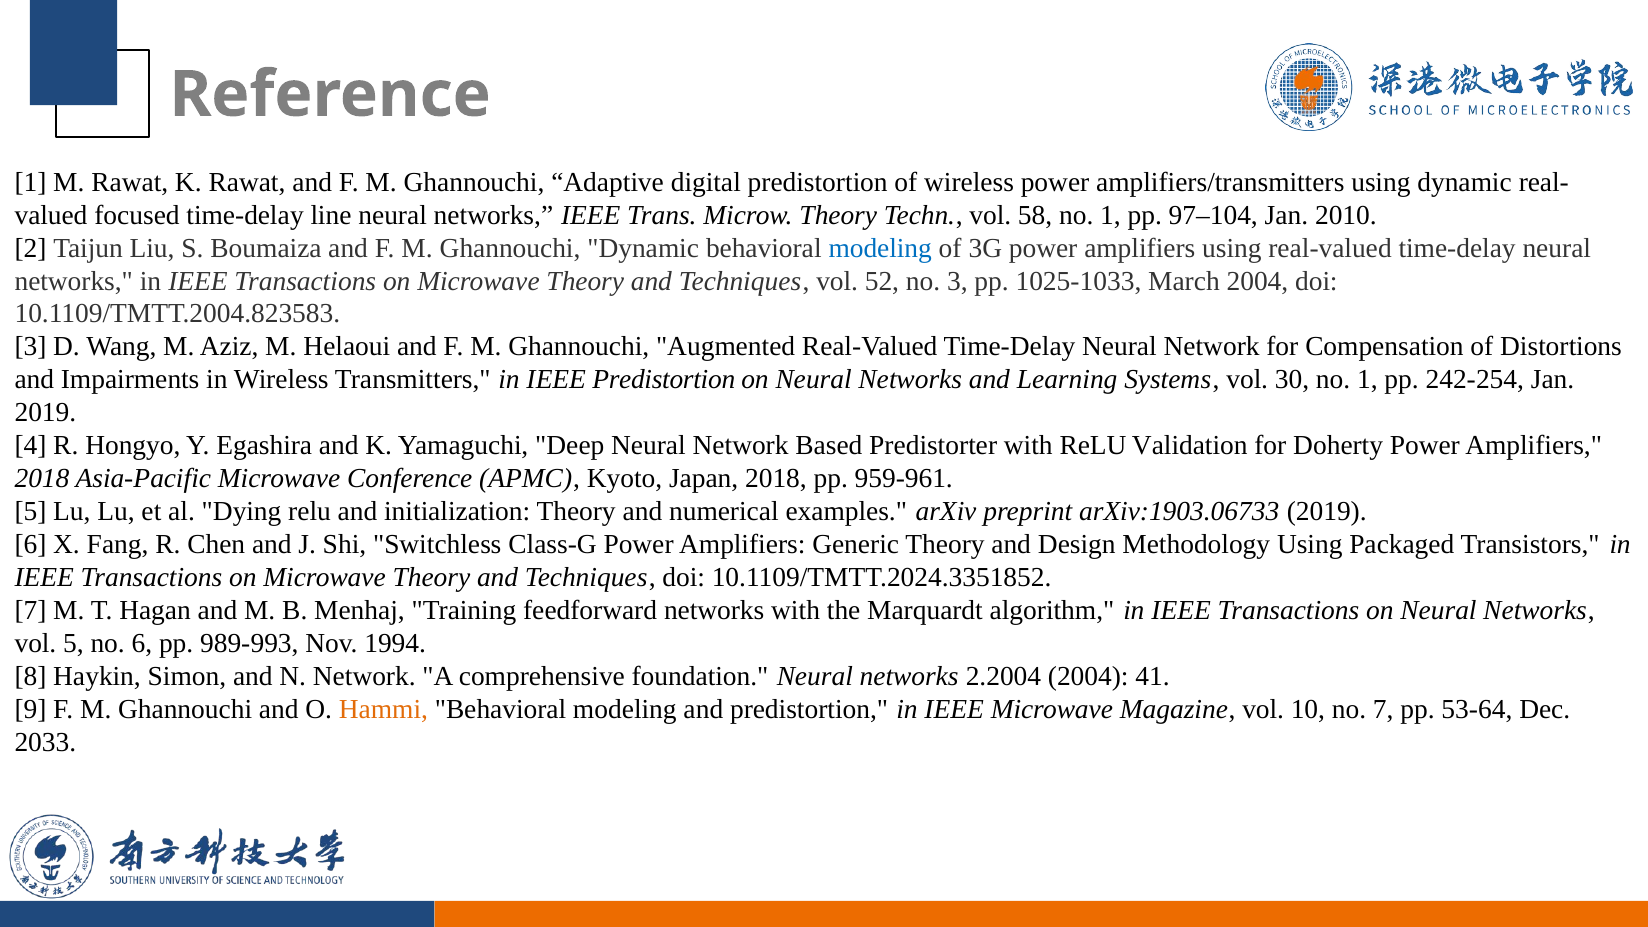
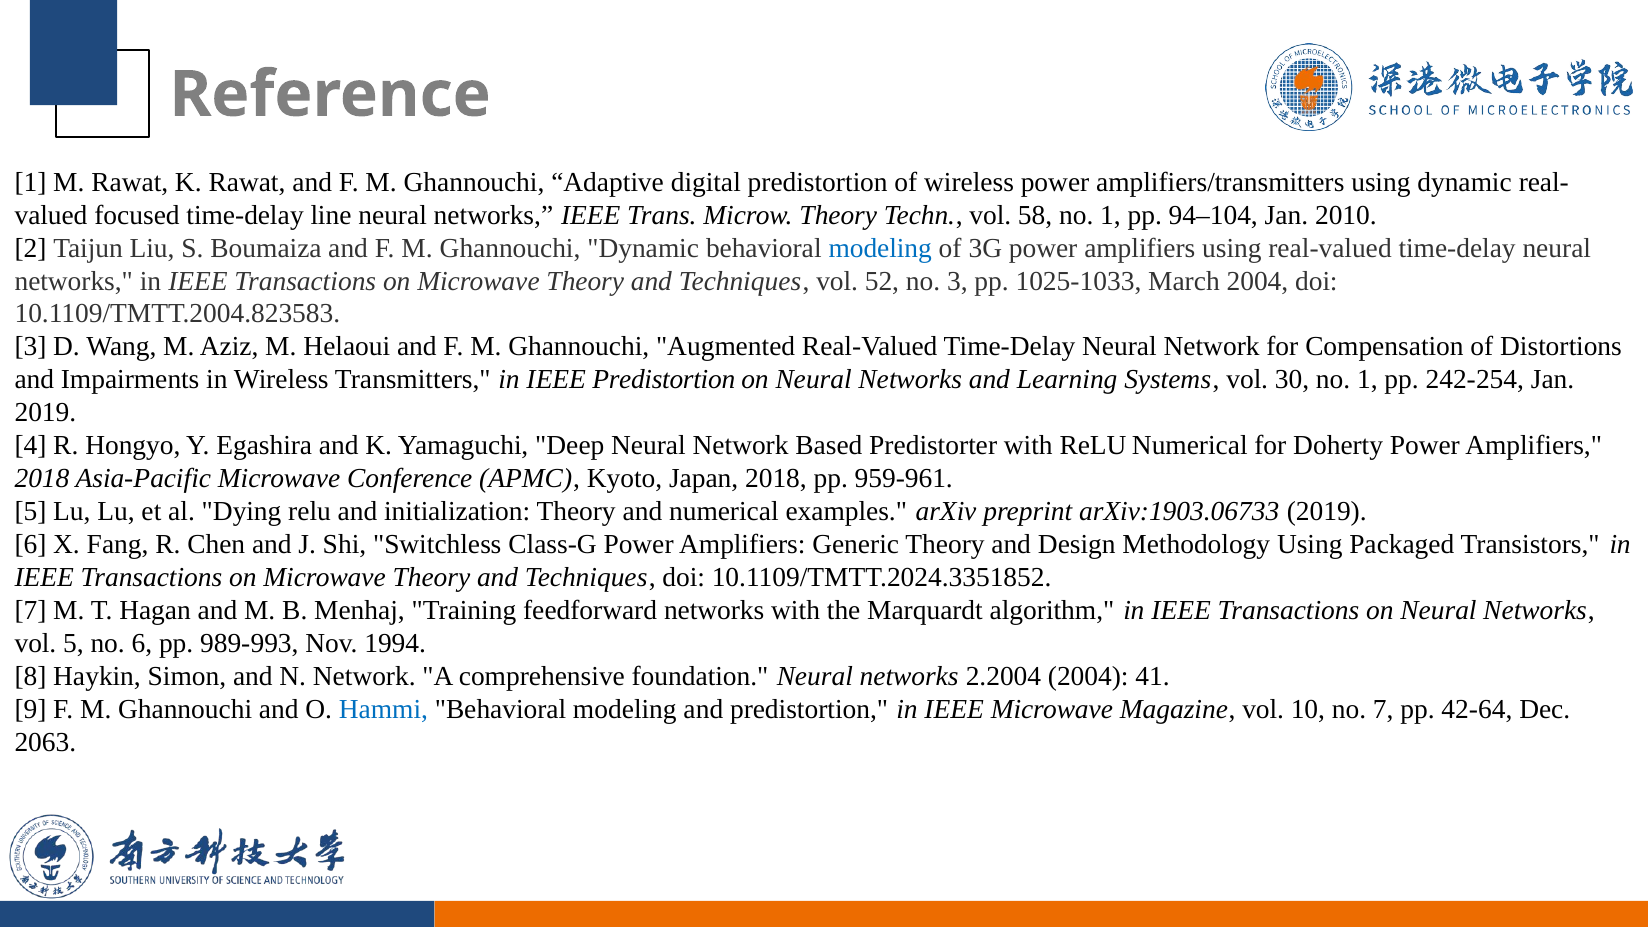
97–104: 97–104 -> 94–104 (1213, 215)
ReLU Validation: Validation -> Numerical (1190, 446)
Hammi colour: orange -> blue (383, 709)
53-64: 53-64 -> 42-64 (1477, 709)
2033: 2033 -> 2063 (45, 742)
